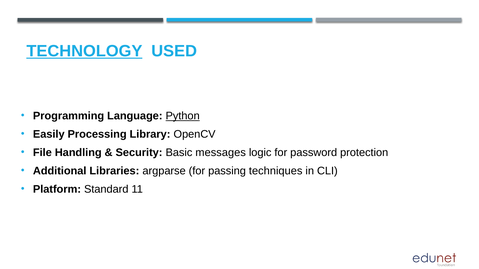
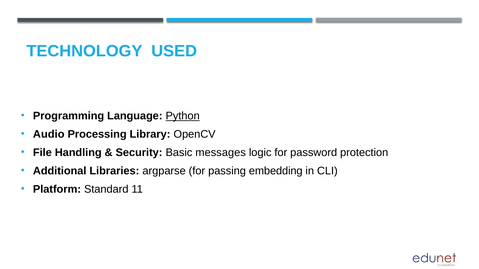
TECHNOLOGY underline: present -> none (84, 51)
Easily: Easily -> Audio (49, 134)
techniques: techniques -> embedding (276, 171)
